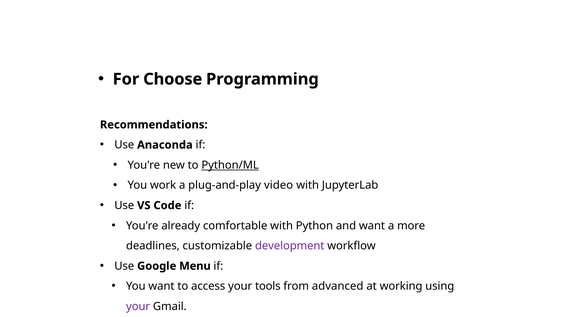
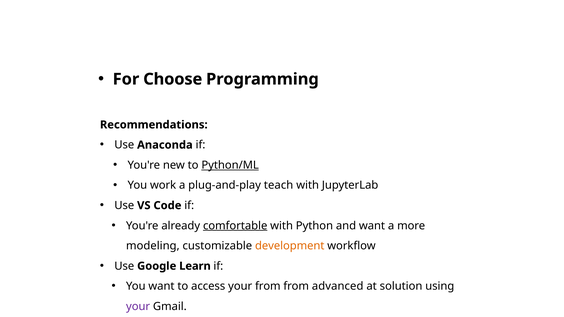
video: video -> teach (279, 185)
comfortable underline: none -> present (235, 226)
deadlines: deadlines -> modeling (153, 246)
development colour: purple -> orange (290, 246)
Menu: Menu -> Learn (195, 266)
your tools: tools -> from (268, 286)
working: working -> solution (401, 286)
